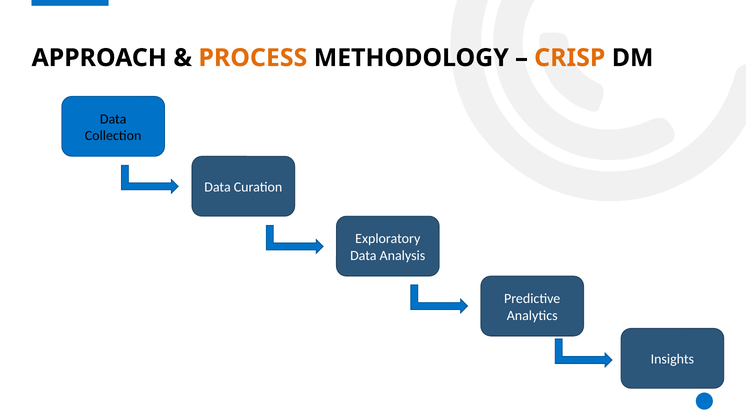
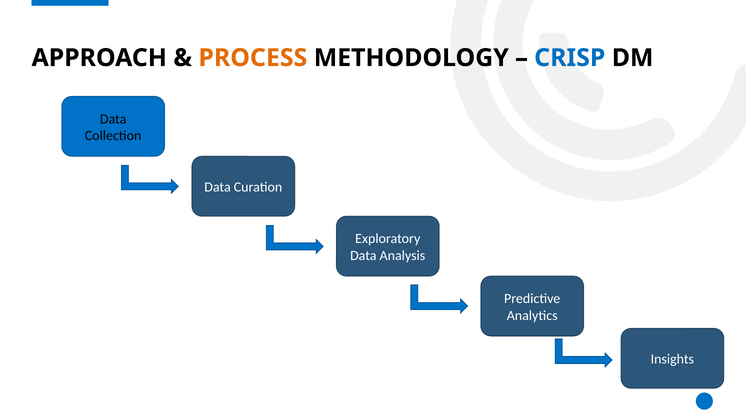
CRISP colour: orange -> blue (570, 58)
